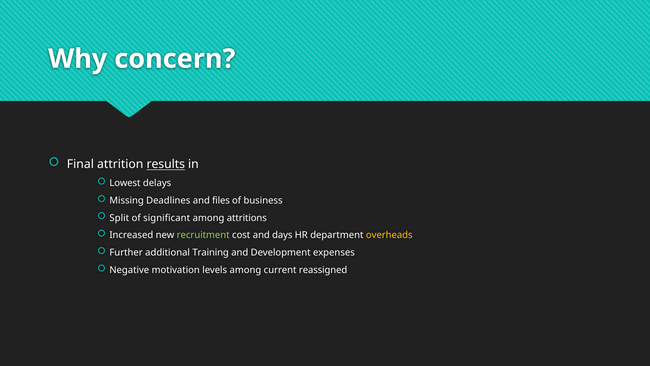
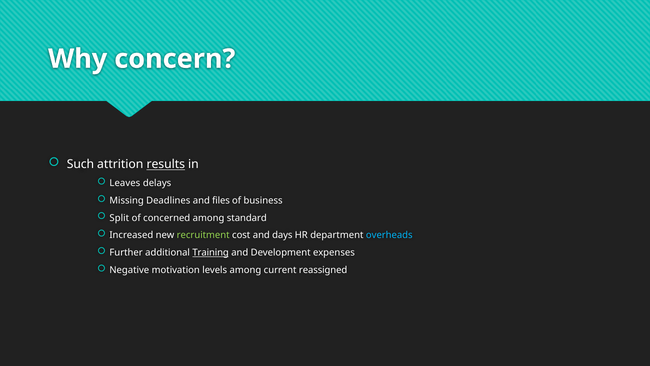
Final: Final -> Such (80, 164)
Lowest: Lowest -> Leaves (125, 183)
significant: significant -> concerned (167, 218)
attritions: attritions -> standard (247, 218)
overheads colour: yellow -> light blue (389, 235)
Training underline: none -> present (211, 252)
